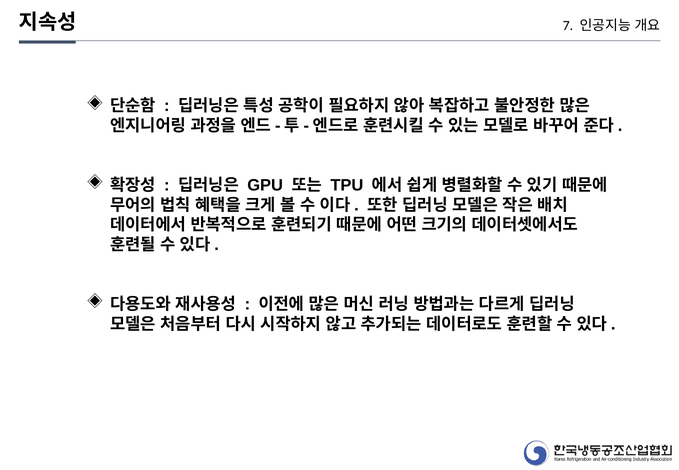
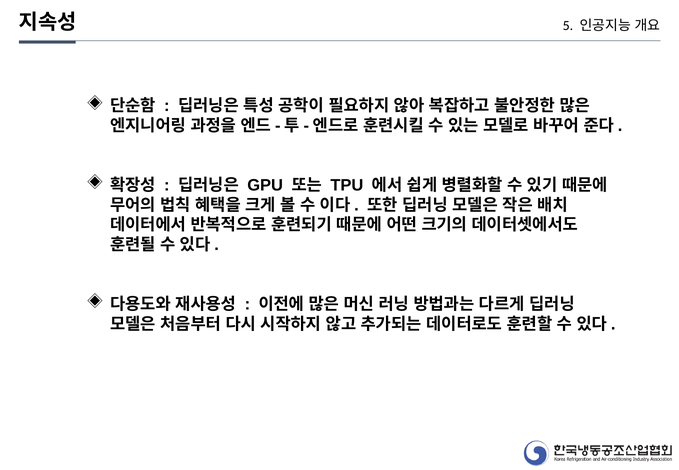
7: 7 -> 5 (568, 26)
